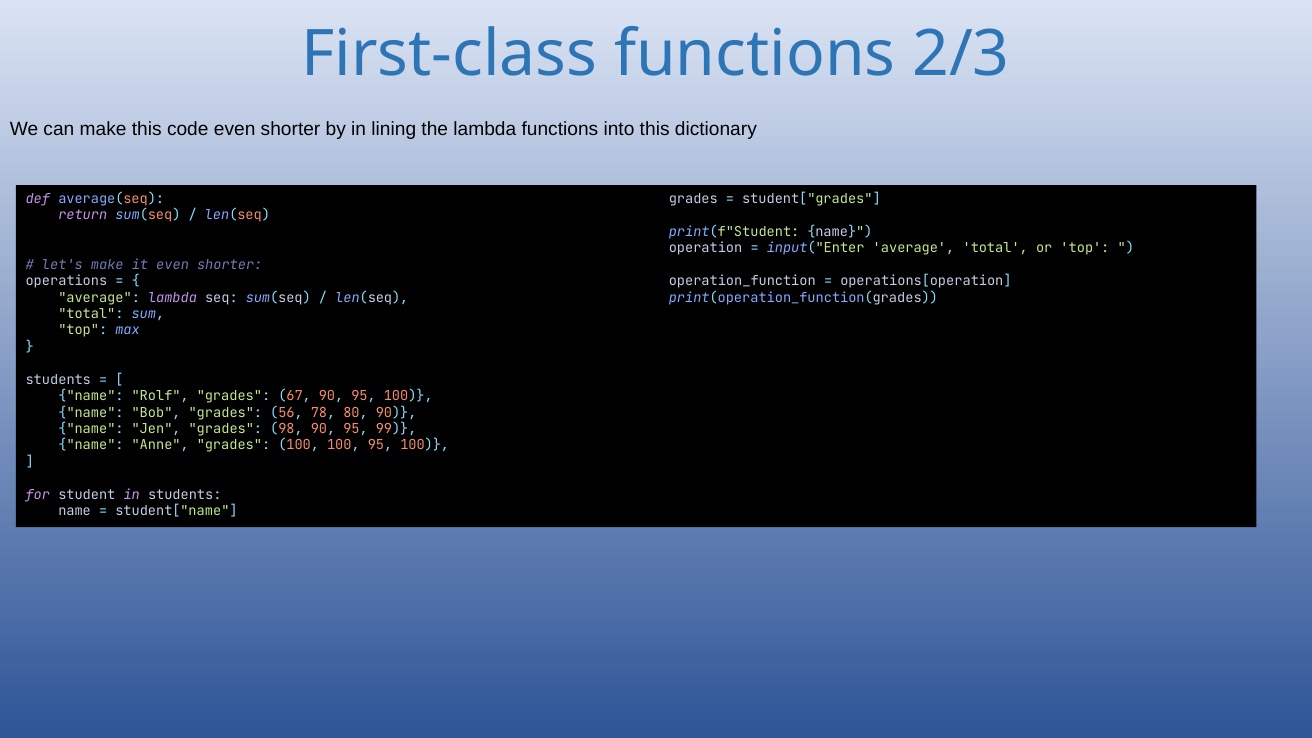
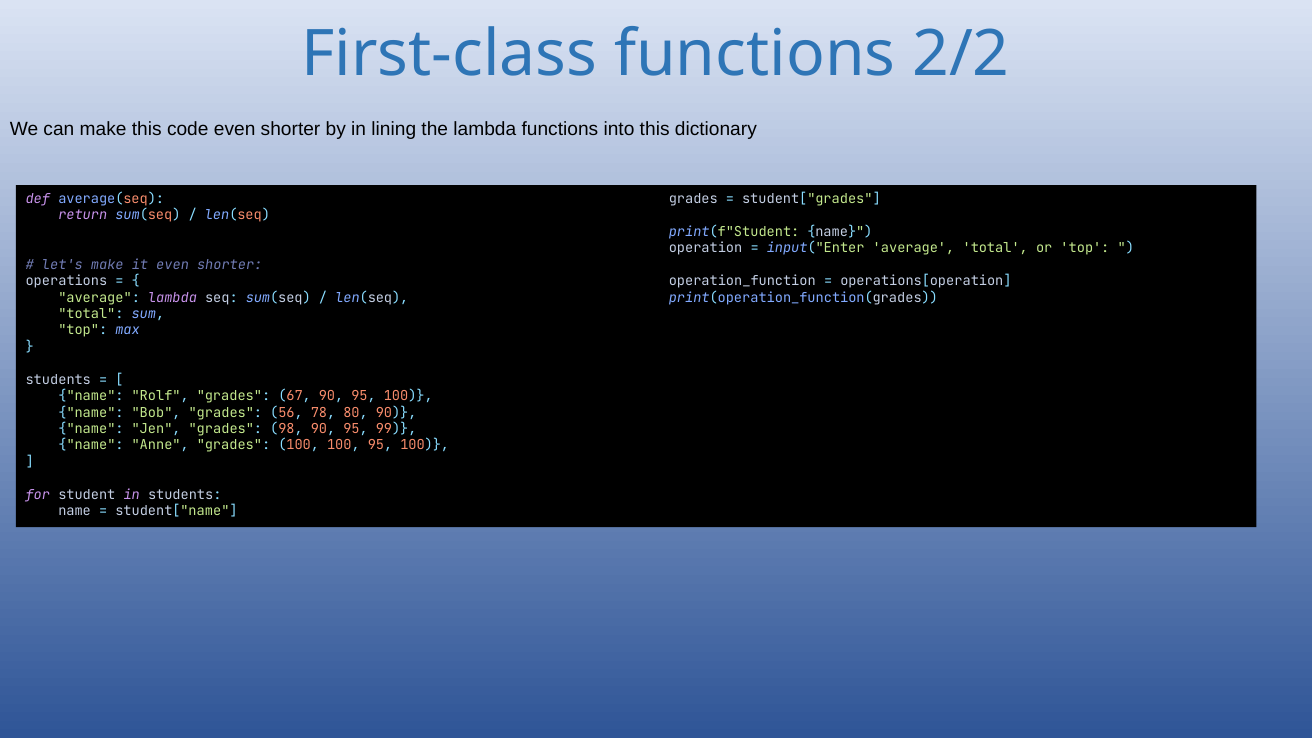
2/3: 2/3 -> 2/2 (961, 54)
